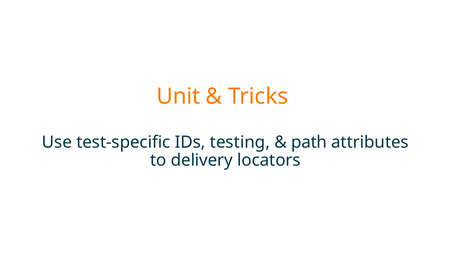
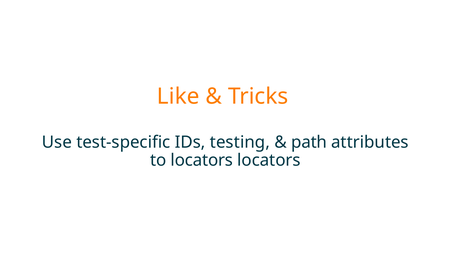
Unit: Unit -> Like (178, 96)
to delivery: delivery -> locators (202, 160)
